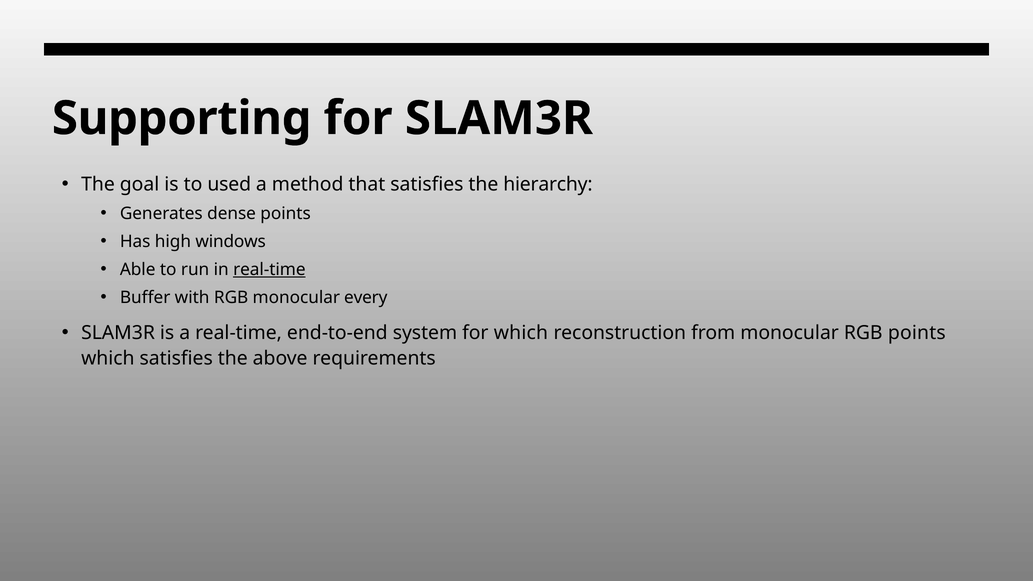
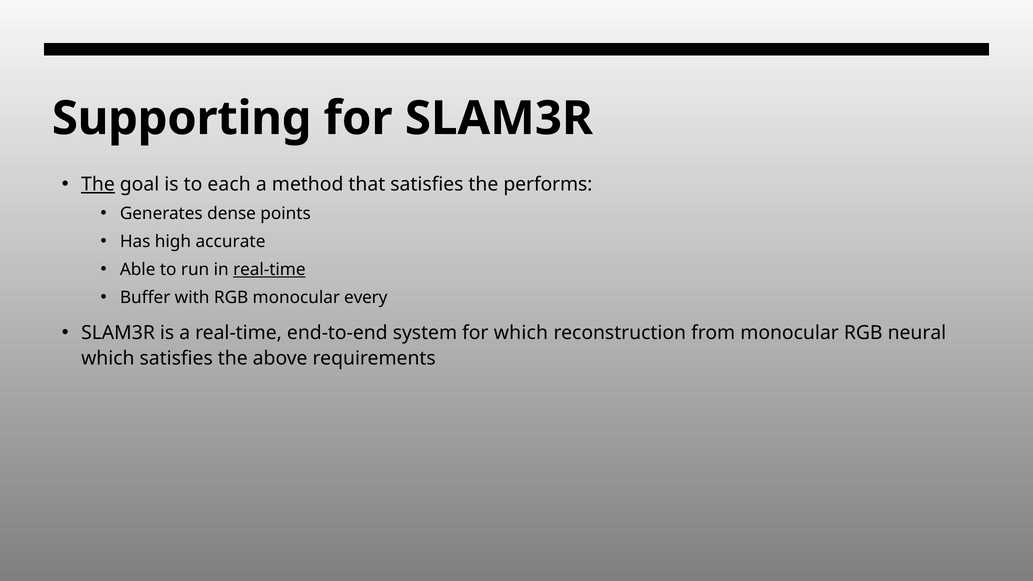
The underline: none -> present (98, 184)
used: used -> each (229, 184)
hierarchy: hierarchy -> performs (548, 184)
windows: windows -> accurate (230, 242)
RGB points: points -> neural (917, 333)
